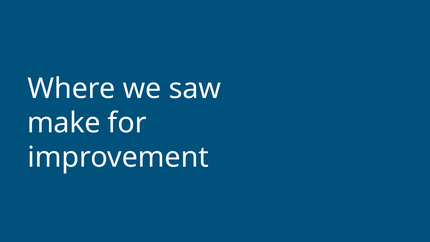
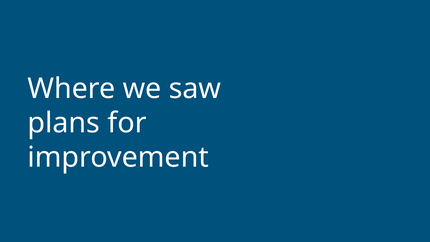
make: make -> plans (64, 123)
